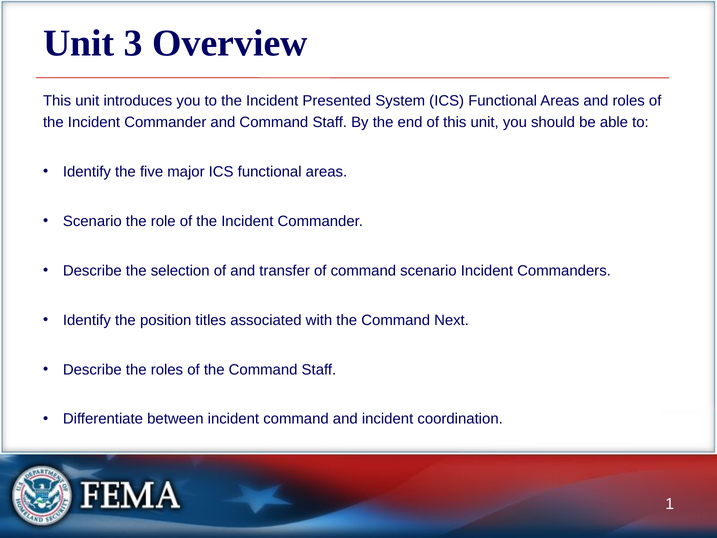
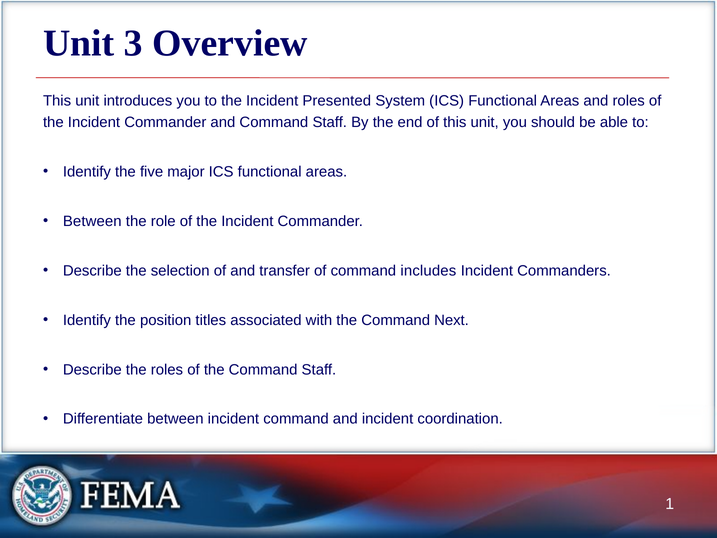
Scenario: Scenario -> Between (92, 221)
command scenario: scenario -> includes (428, 271)
